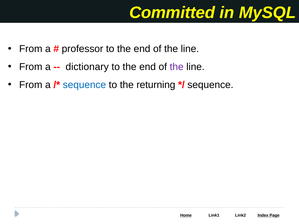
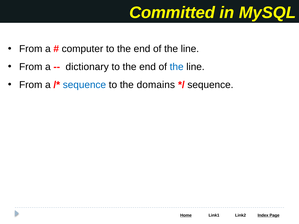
professor: professor -> computer (82, 49)
the colour: purple -> blue (177, 67)
returning: returning -> domains (156, 85)
